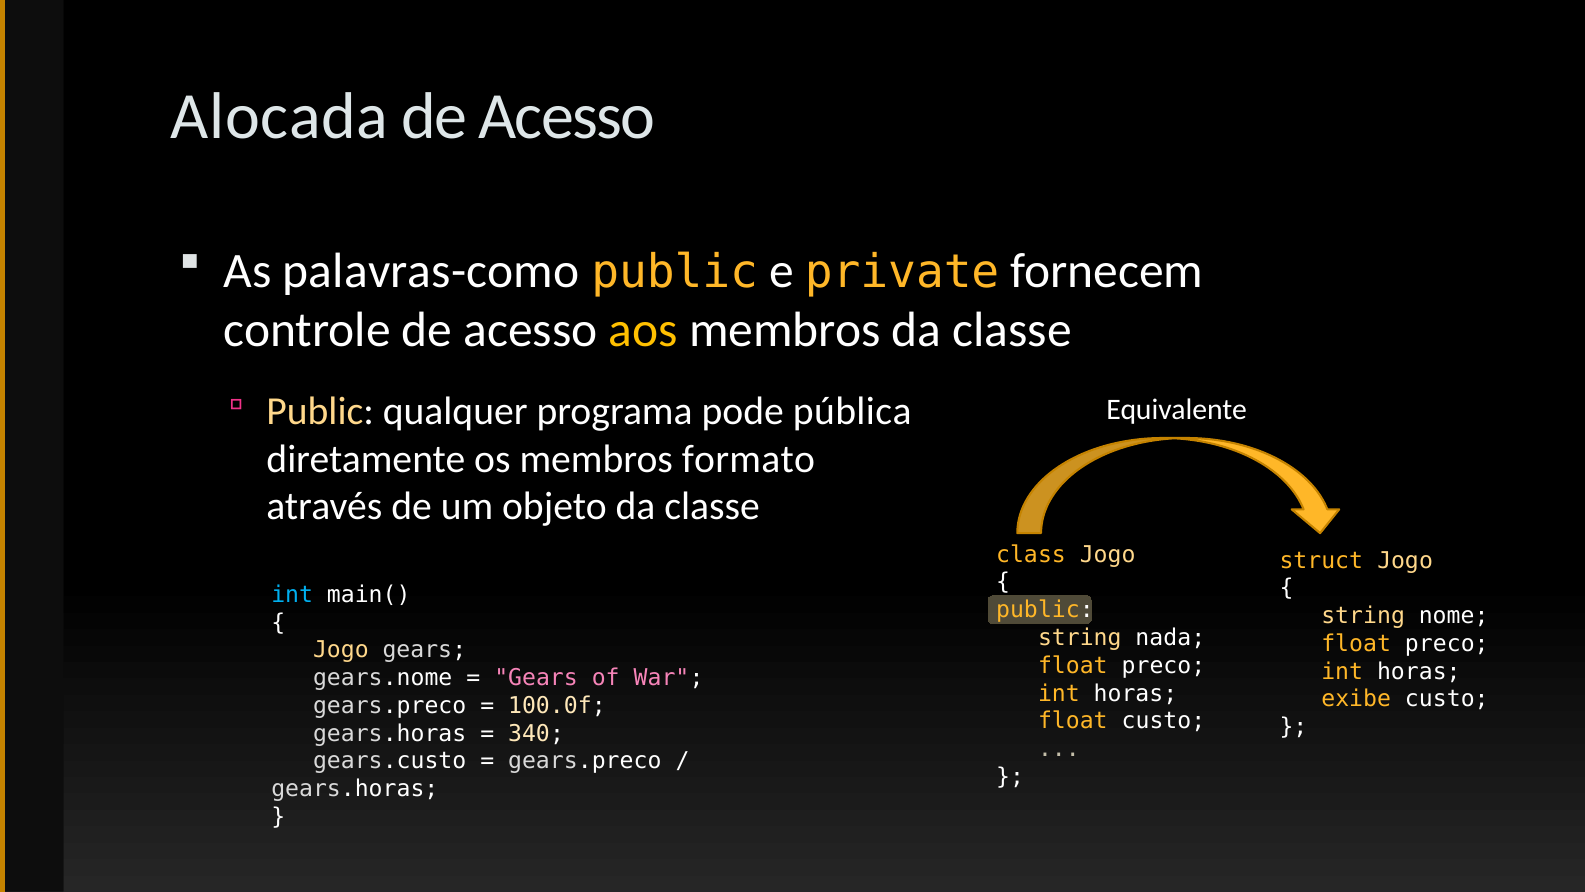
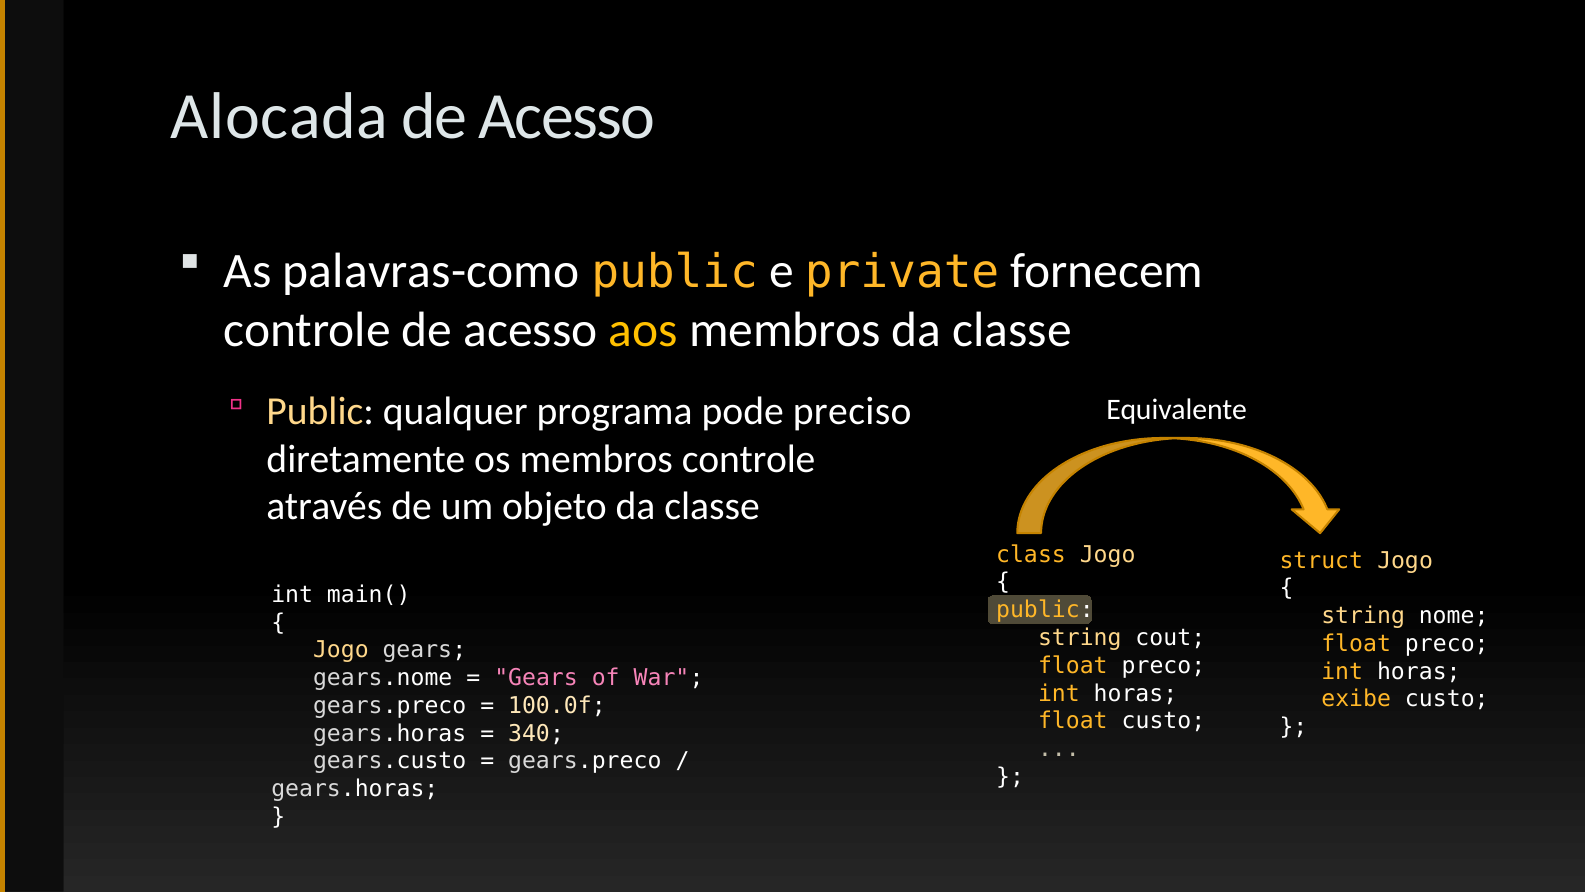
pública: pública -> preciso (852, 411)
membros formato: formato -> controle (749, 459)
int colour: light blue -> white (292, 594)
nada: nada -> cout (1170, 638)
